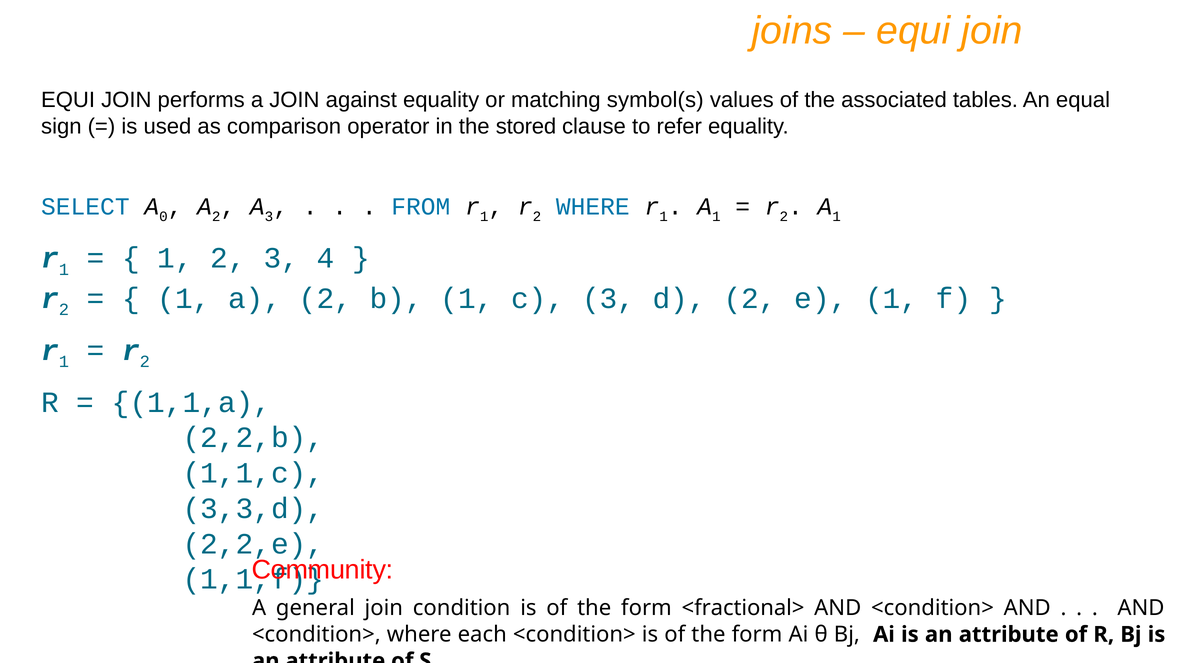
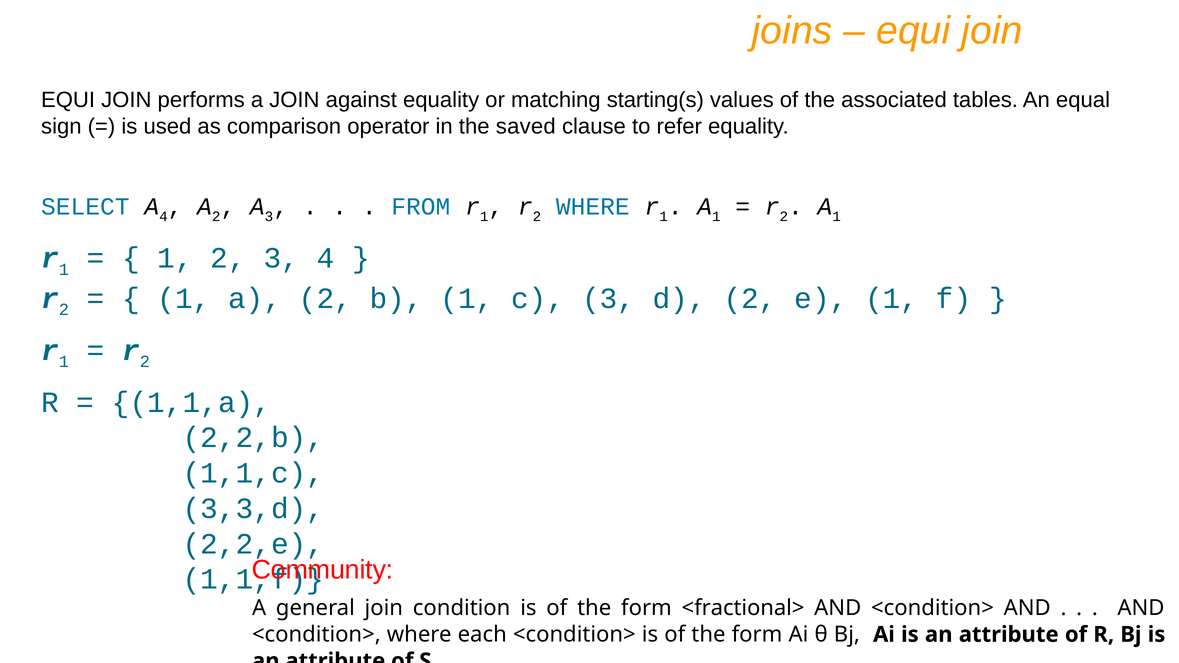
symbol(s: symbol(s -> starting(s (655, 100)
stored: stored -> saved (526, 127)
A 0: 0 -> 4 (163, 216)
